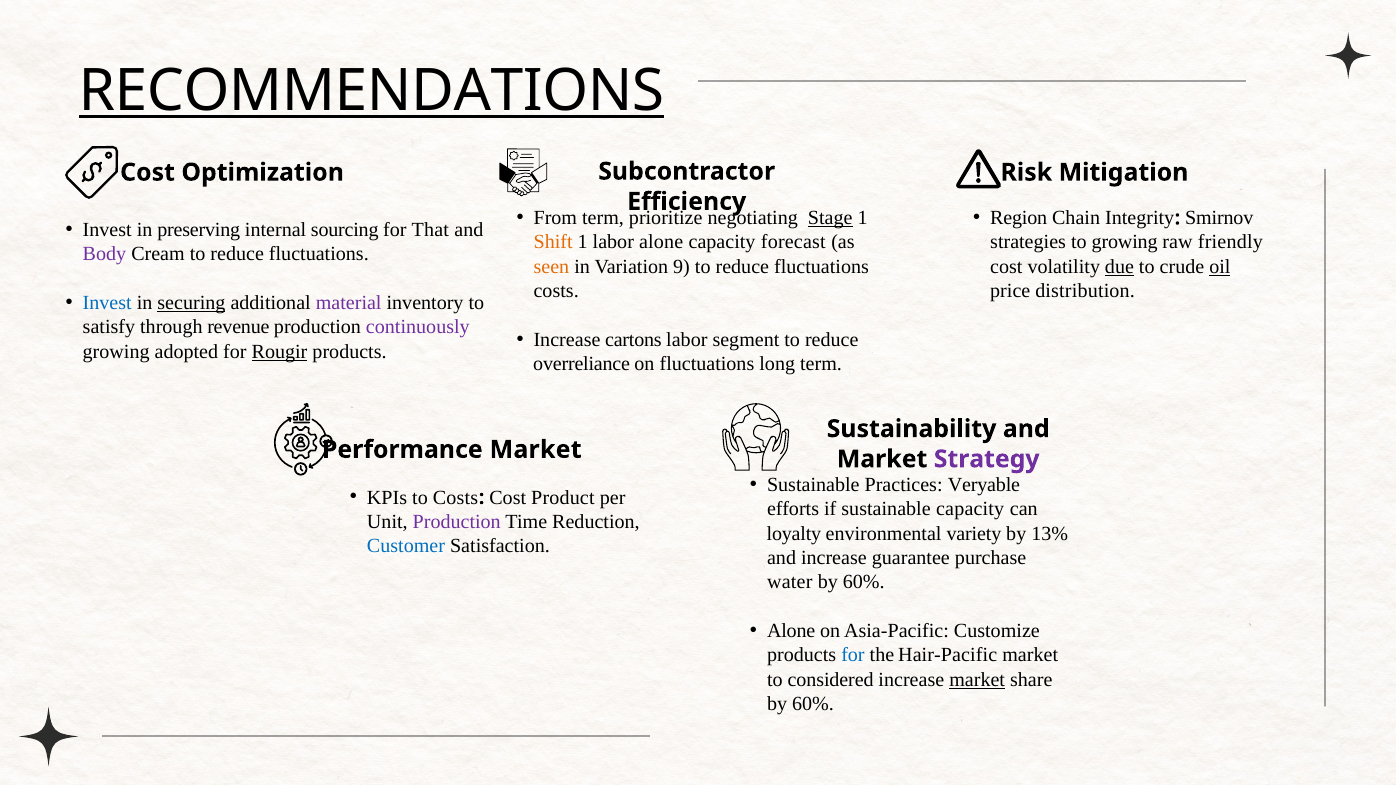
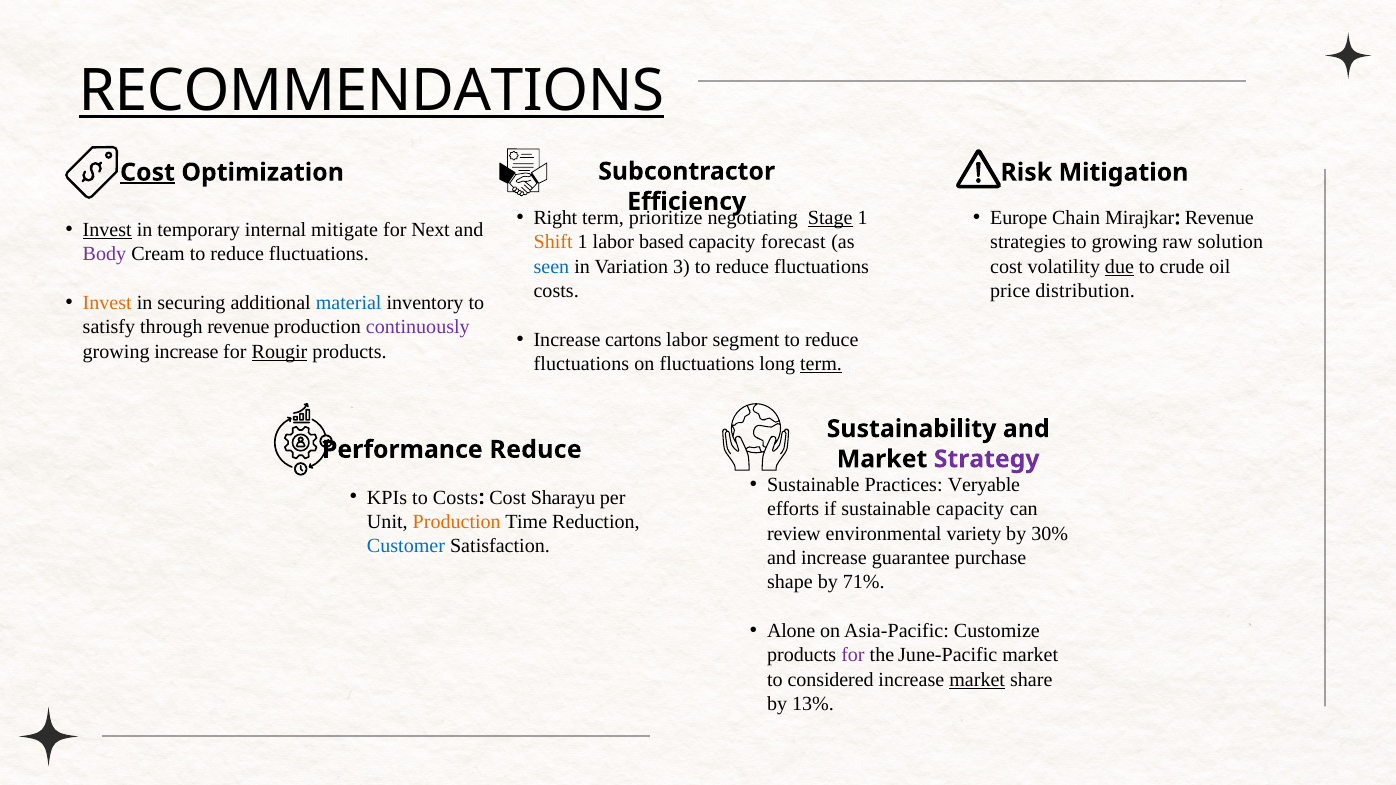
Cost underline: none -> present (147, 172)
From: From -> Right (555, 218)
Region: Region -> Europe (1019, 218)
Integrity: Integrity -> Mirajkar (1140, 218)
Smirnov: Smirnov -> Revenue (1219, 218)
Invest underline: none -> present (107, 230)
preserving: preserving -> temporary (199, 230)
sourcing: sourcing -> mitigate (345, 230)
That: That -> Next (431, 230)
labor alone: alone -> based (661, 242)
friendly: friendly -> solution (1230, 242)
seen colour: orange -> blue (551, 267)
9: 9 -> 3 (682, 267)
oil underline: present -> none (1220, 267)
Invest colour: blue -> orange (107, 303)
securing underline: present -> none (191, 303)
material colour: purple -> blue (349, 303)
growing adopted: adopted -> increase (186, 352)
overreliance: overreliance -> fluctuations (581, 364)
term underline: none -> present (821, 364)
Performance Market: Market -> Reduce (536, 450)
Product: Product -> Sharayu (563, 498)
Production colour: purple -> orange (457, 522)
loyalty: loyalty -> review (794, 534)
13%: 13% -> 30% (1050, 534)
water: water -> shape (790, 583)
60%: 60% -> 71% (864, 583)
for colour: blue -> purple (853, 656)
Hair-Pacific: Hair-Pacific -> June-Pacific (948, 656)
60%: 60% -> 13% (813, 704)
